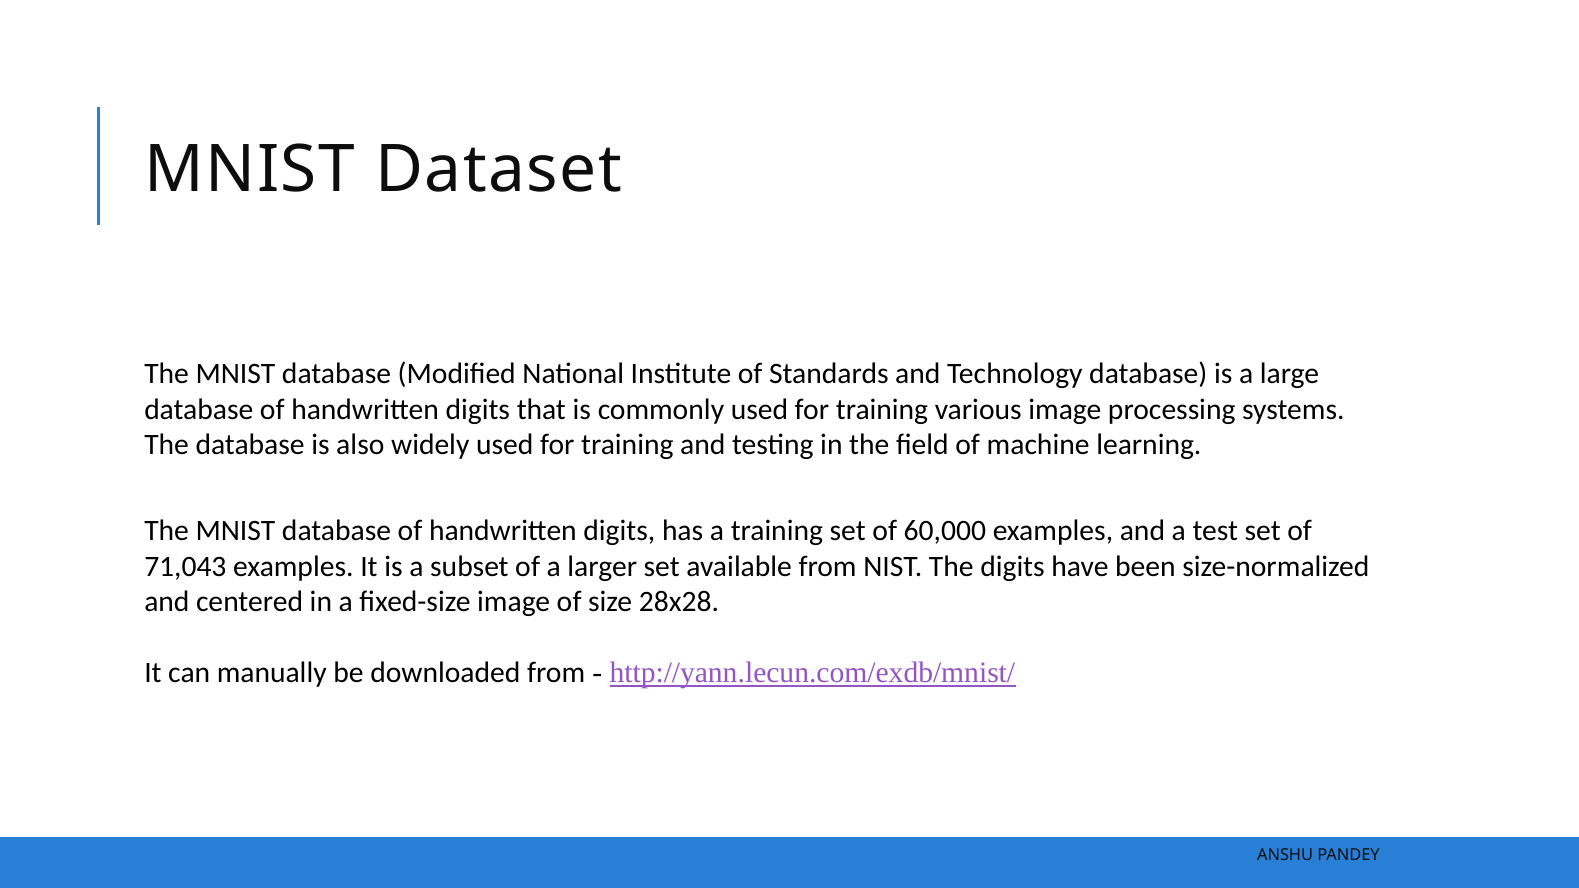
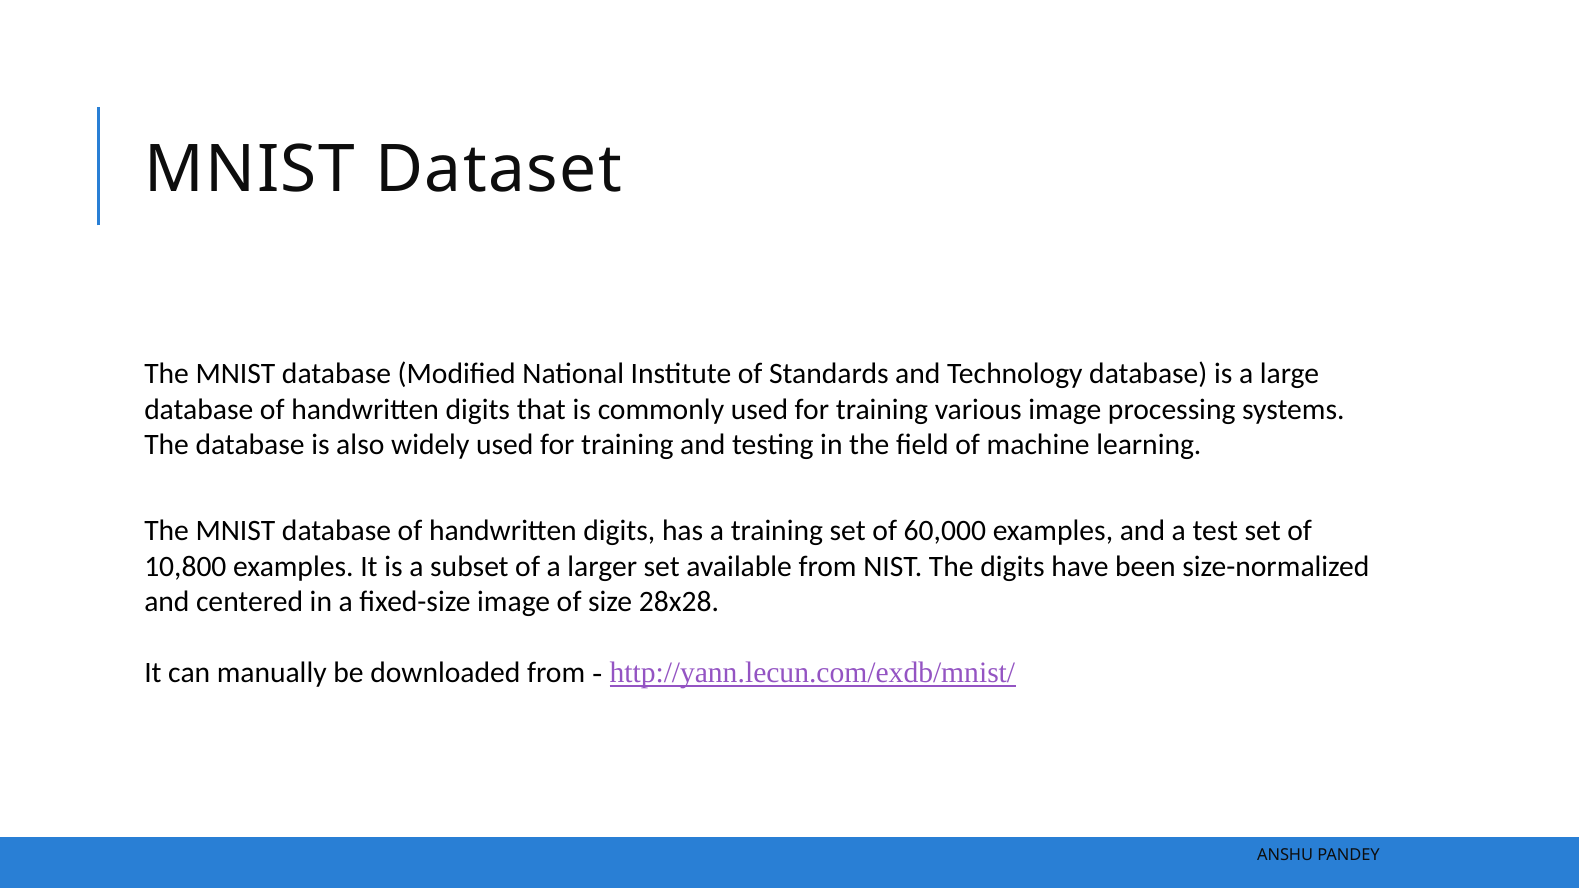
71,043: 71,043 -> 10,800 (185, 567)
